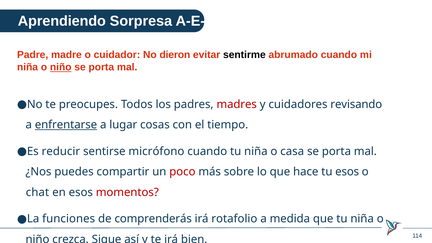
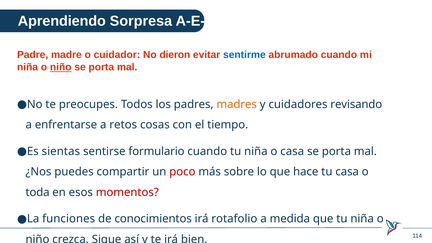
sentirme colour: black -> blue (244, 55)
madres colour: red -> orange (237, 104)
enfrentarse underline: present -> none (66, 125)
lugar: lugar -> retos (123, 125)
reducir: reducir -> sientas (61, 151)
micrófono: micrófono -> formulario (157, 151)
tu esos: esos -> casa (347, 172)
chat: chat -> toda (38, 192)
comprenderás: comprenderás -> conocimientos (153, 219)
